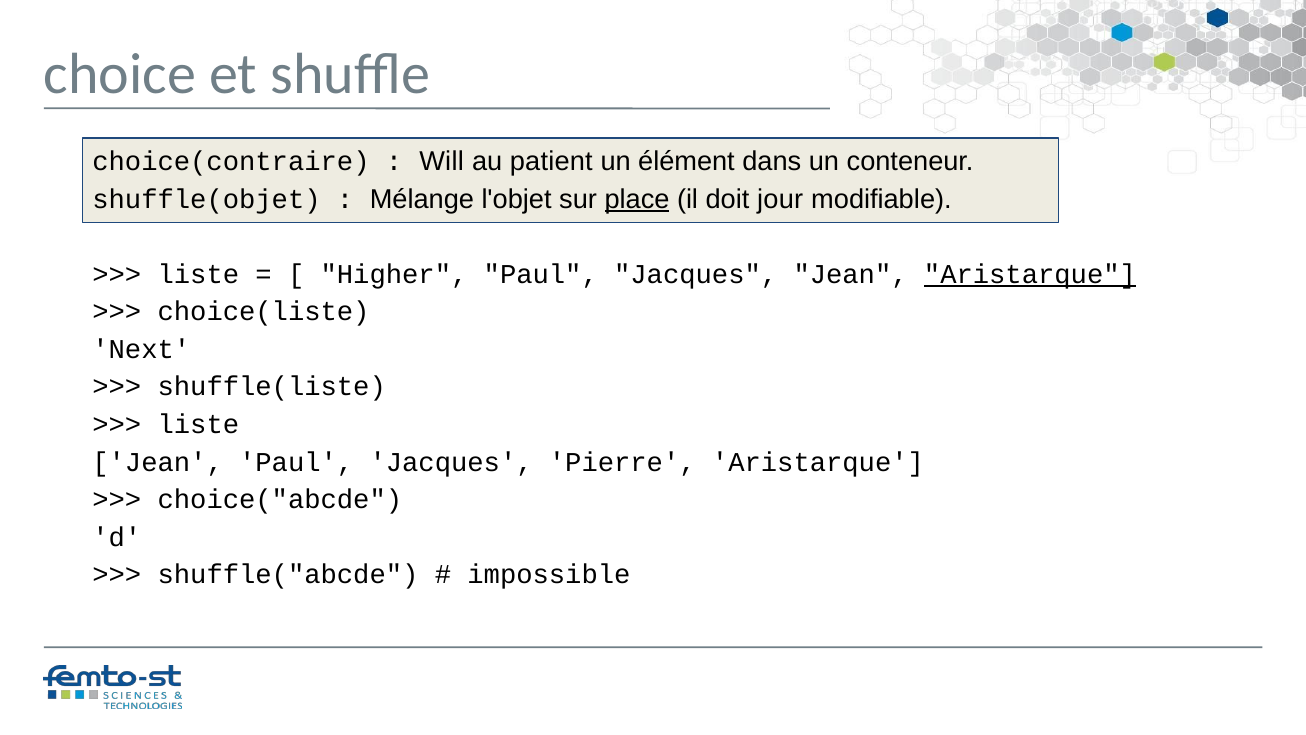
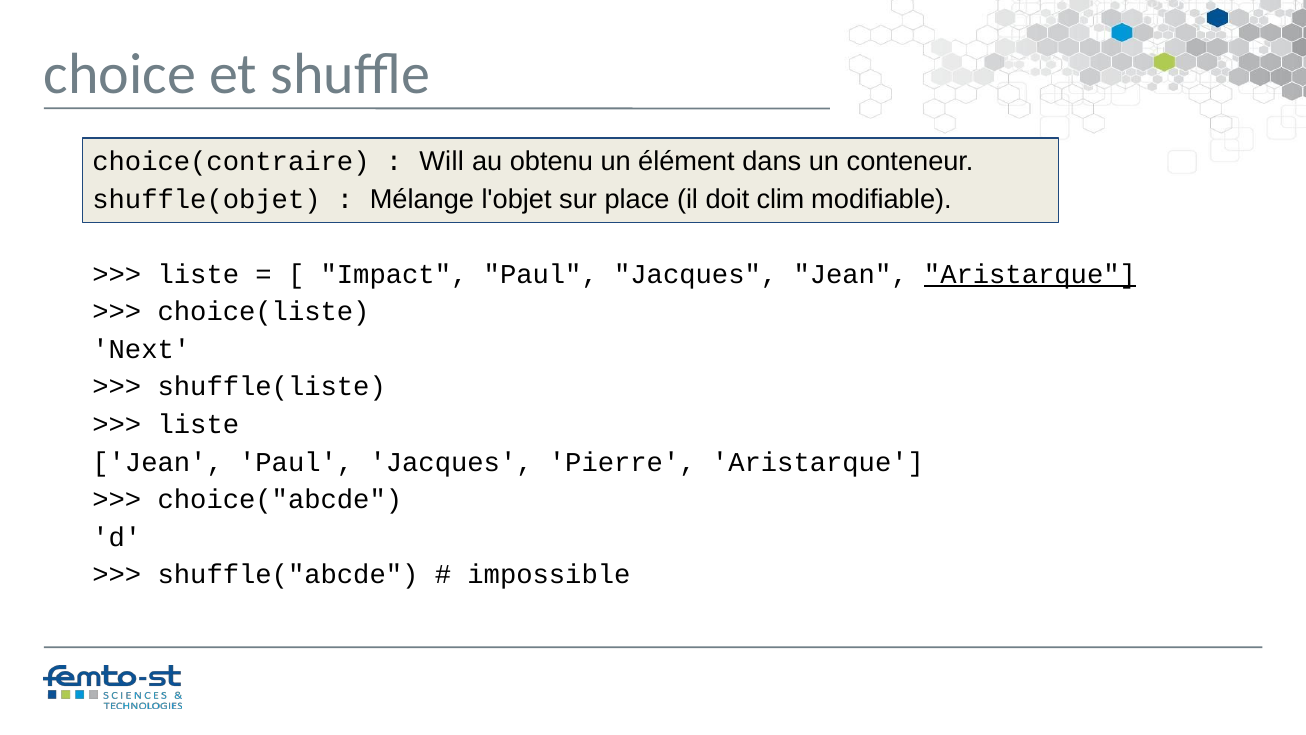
patient: patient -> obtenu (551, 162)
place underline: present -> none (637, 199)
jour: jour -> clim (780, 199)
Higher: Higher -> Impact (394, 274)
